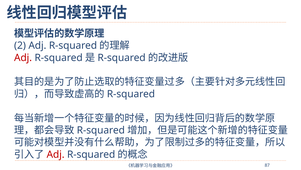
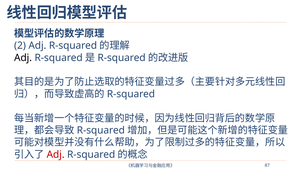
Adj colour: red -> black (23, 57)
